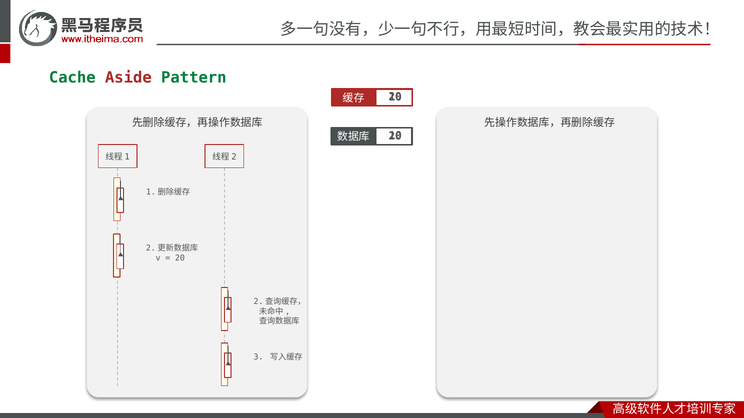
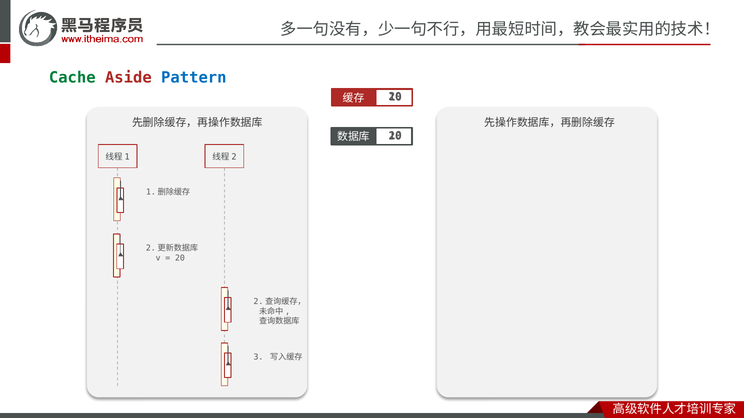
Pattern colour: green -> blue (194, 78)
